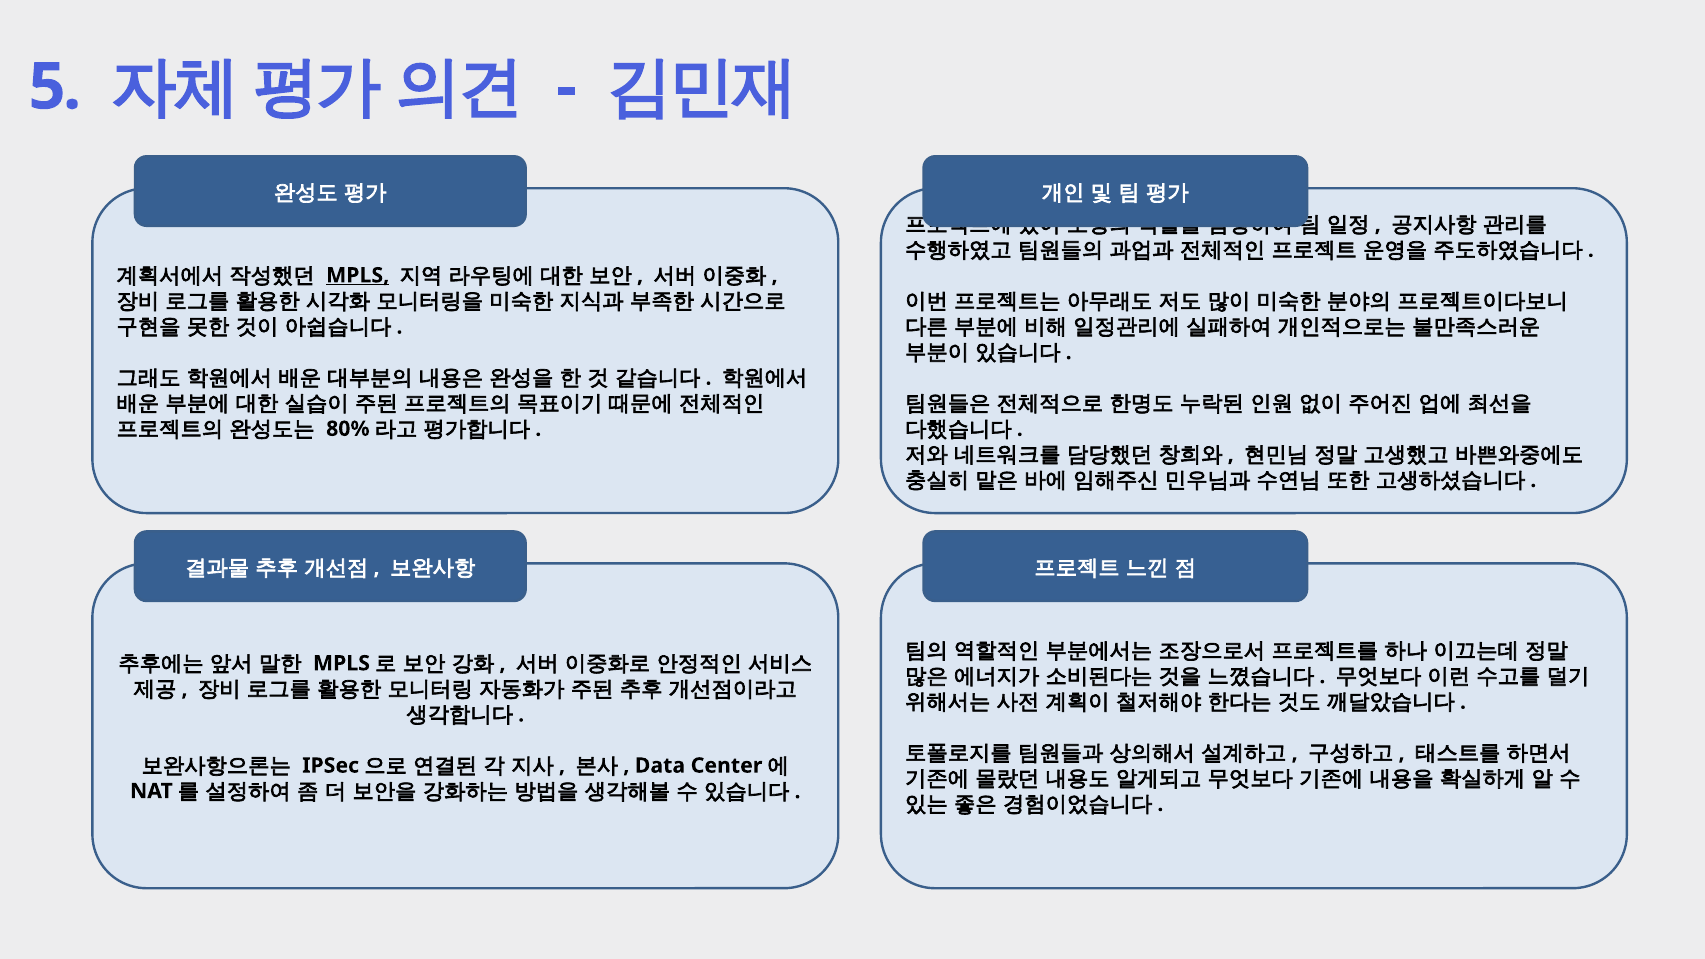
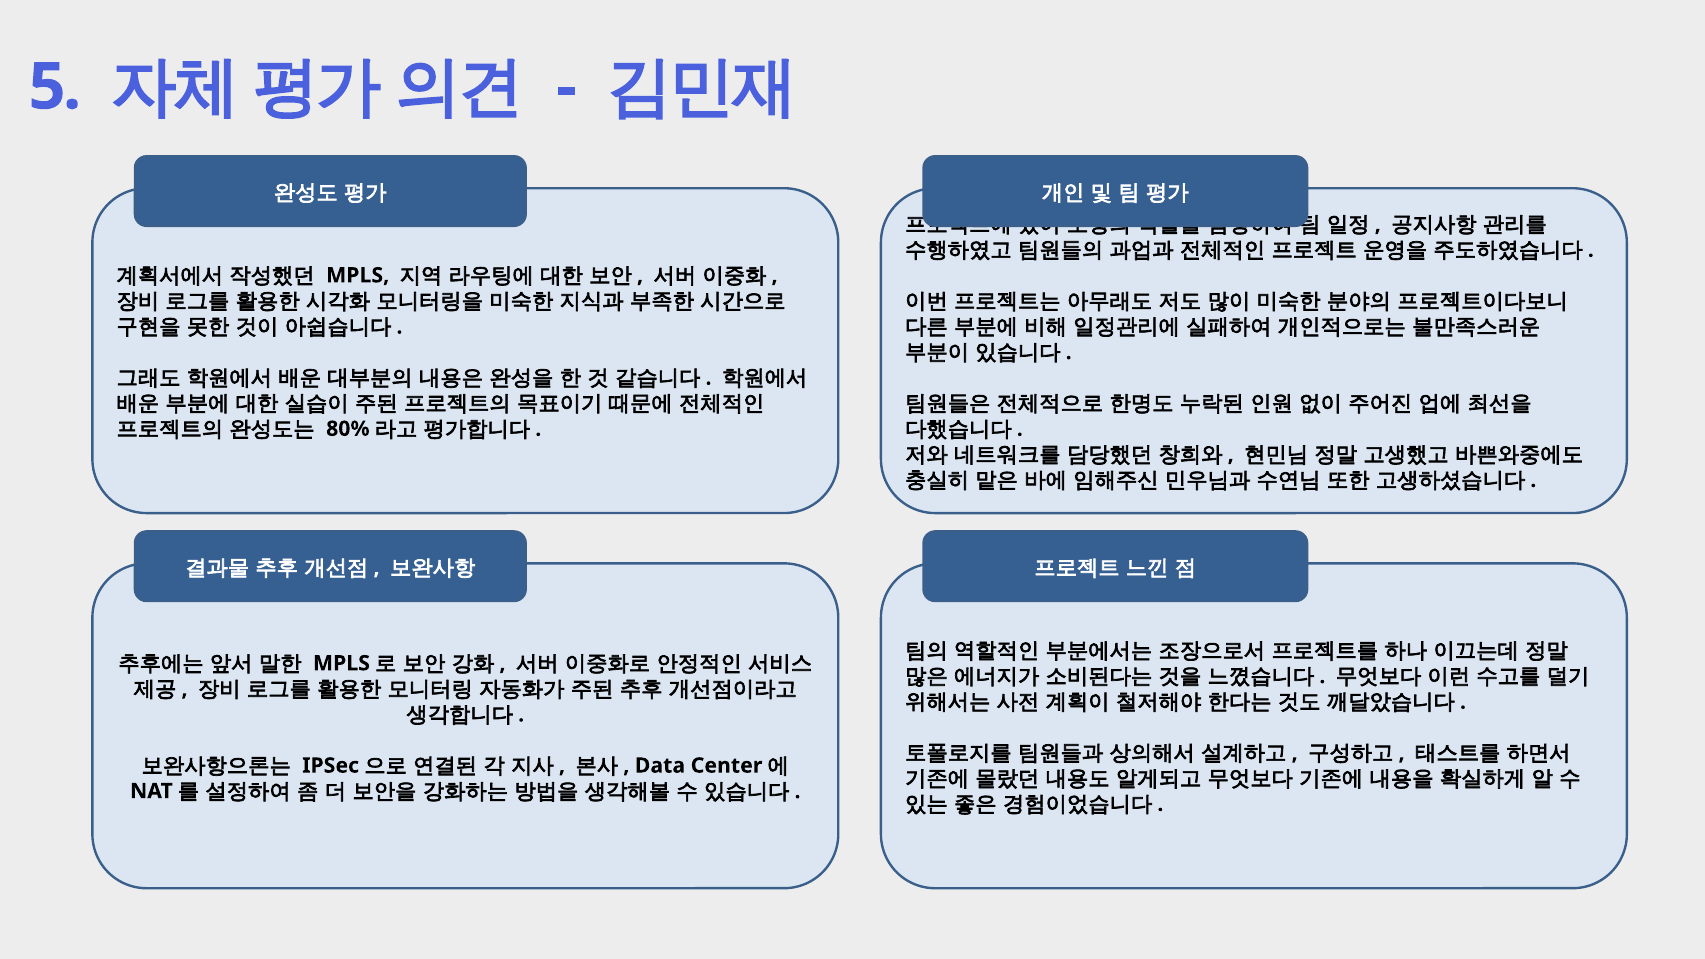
MPLS underline: present -> none (358, 275)
